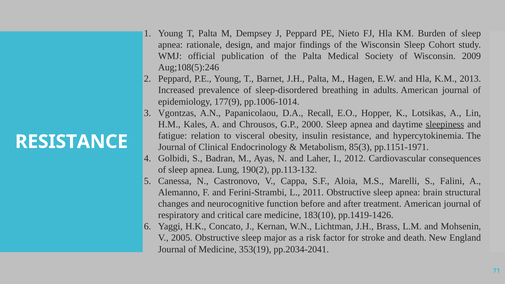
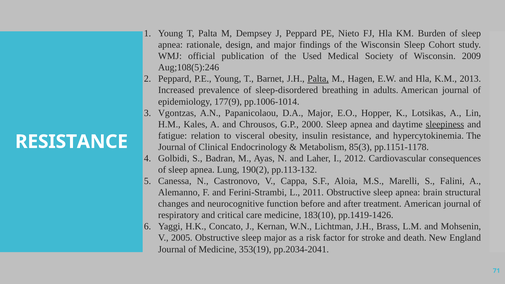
the Palta: Palta -> Used (312, 56)
Palta underline: none -> present (318, 79)
D.A Recall: Recall -> Major (320, 113)
pp.1151-1971: pp.1151-1971 -> pp.1151-1178 (402, 147)
